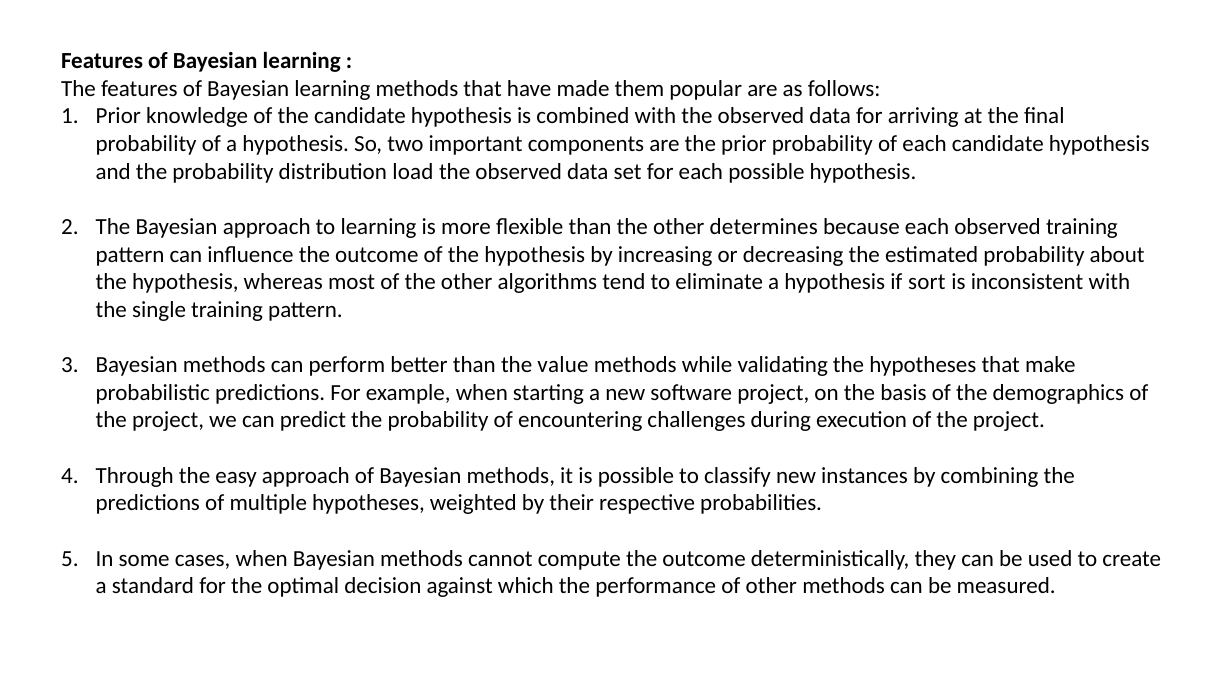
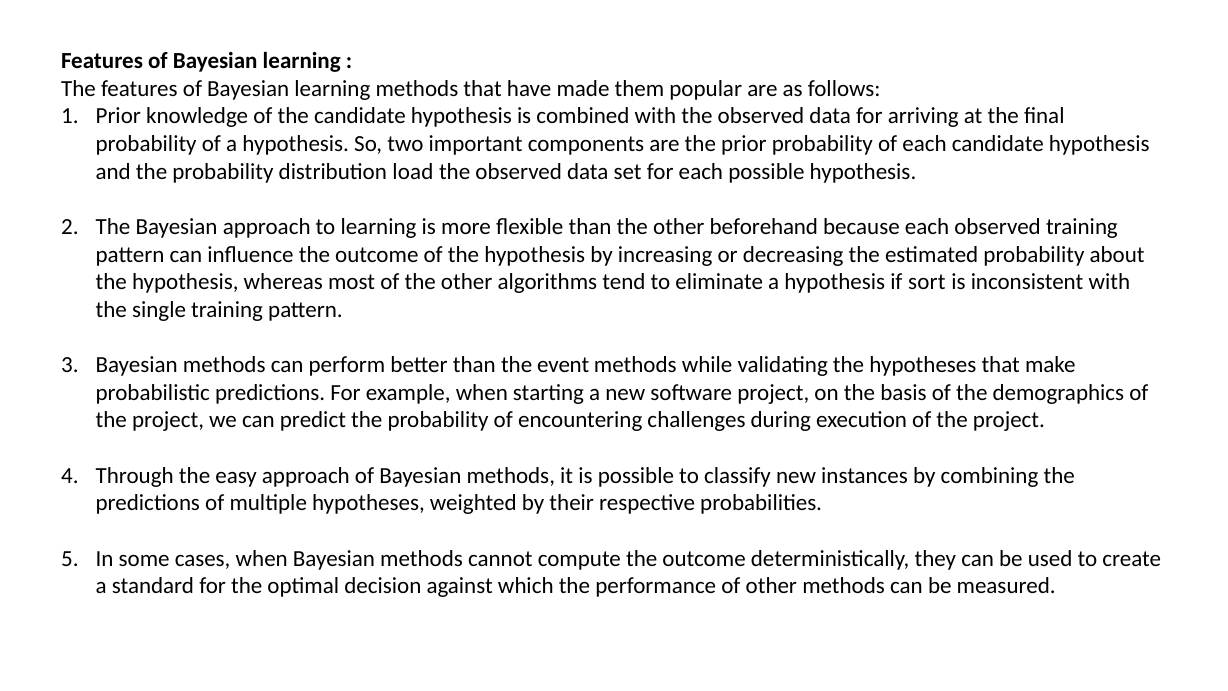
determines: determines -> beforehand (764, 227)
value: value -> event (563, 365)
